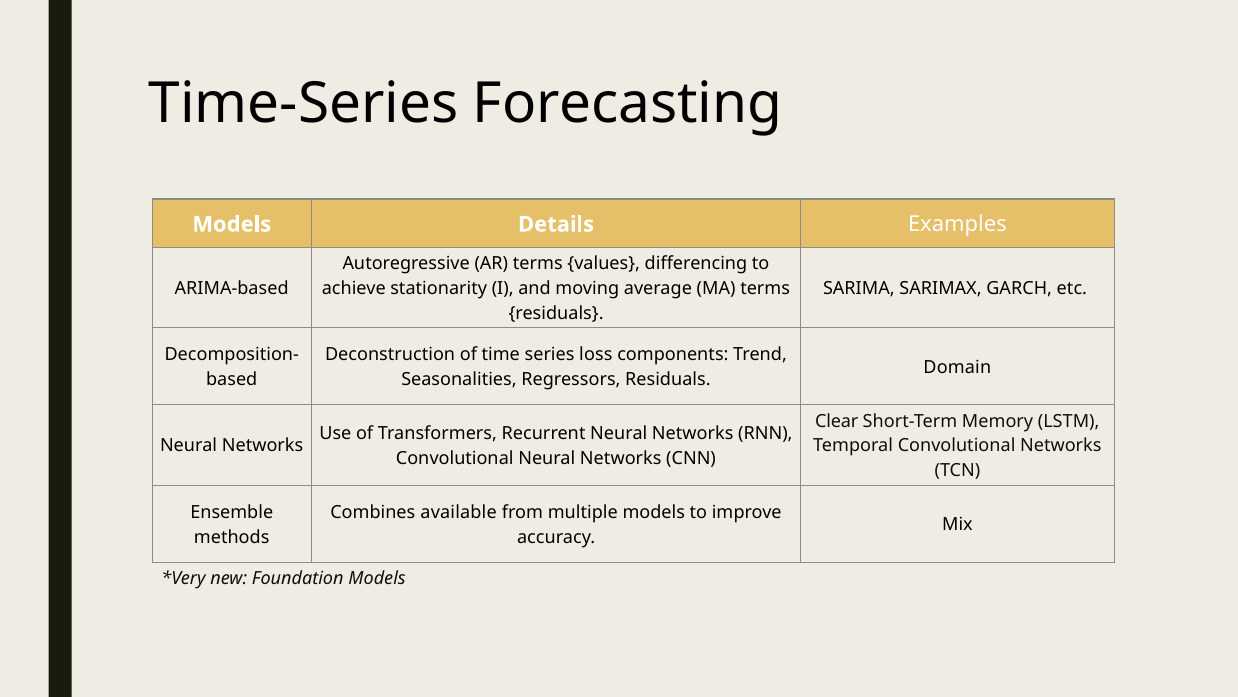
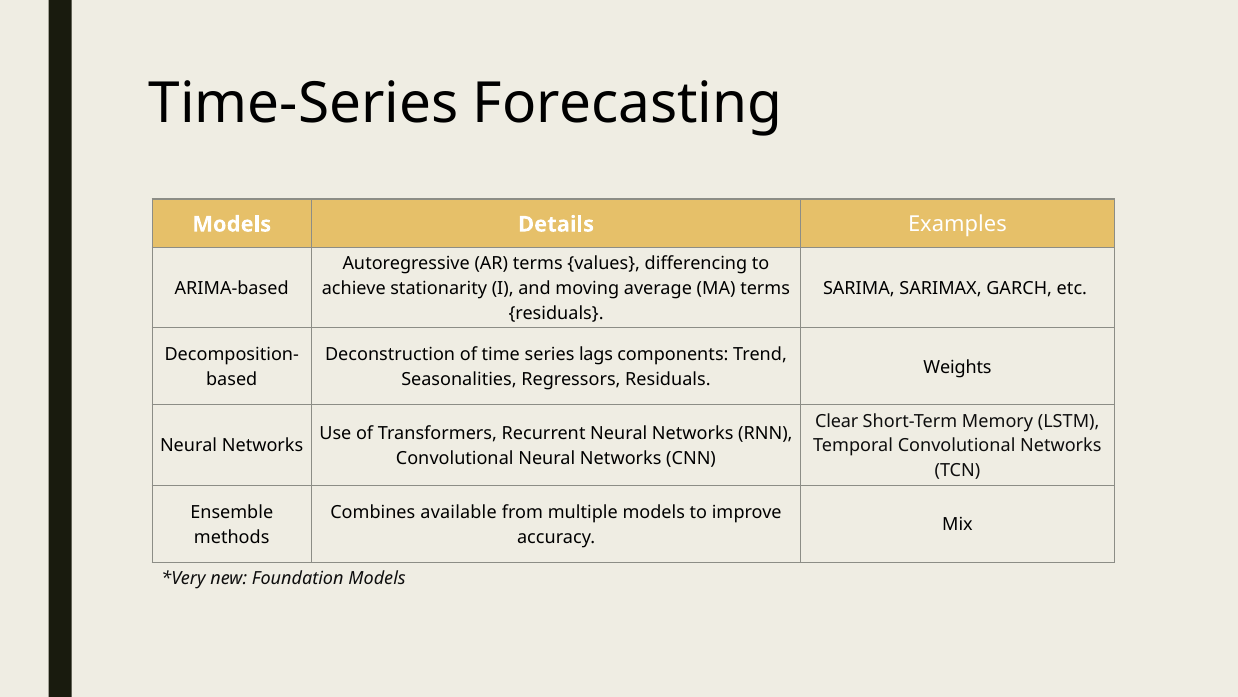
loss: loss -> lags (596, 355)
Domain: Domain -> Weights (957, 367)
